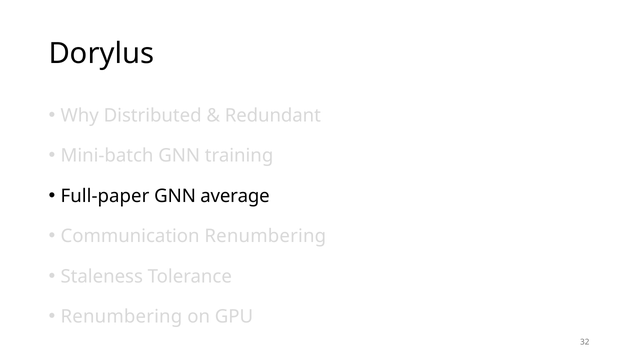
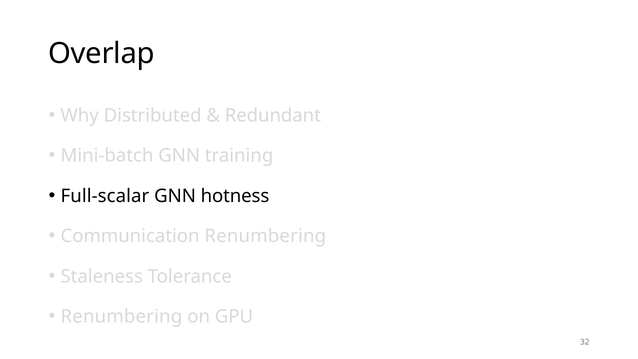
Dorylus: Dorylus -> Overlap (102, 54)
Full-paper: Full-paper -> Full-scalar (105, 196)
average: average -> hotness (235, 196)
